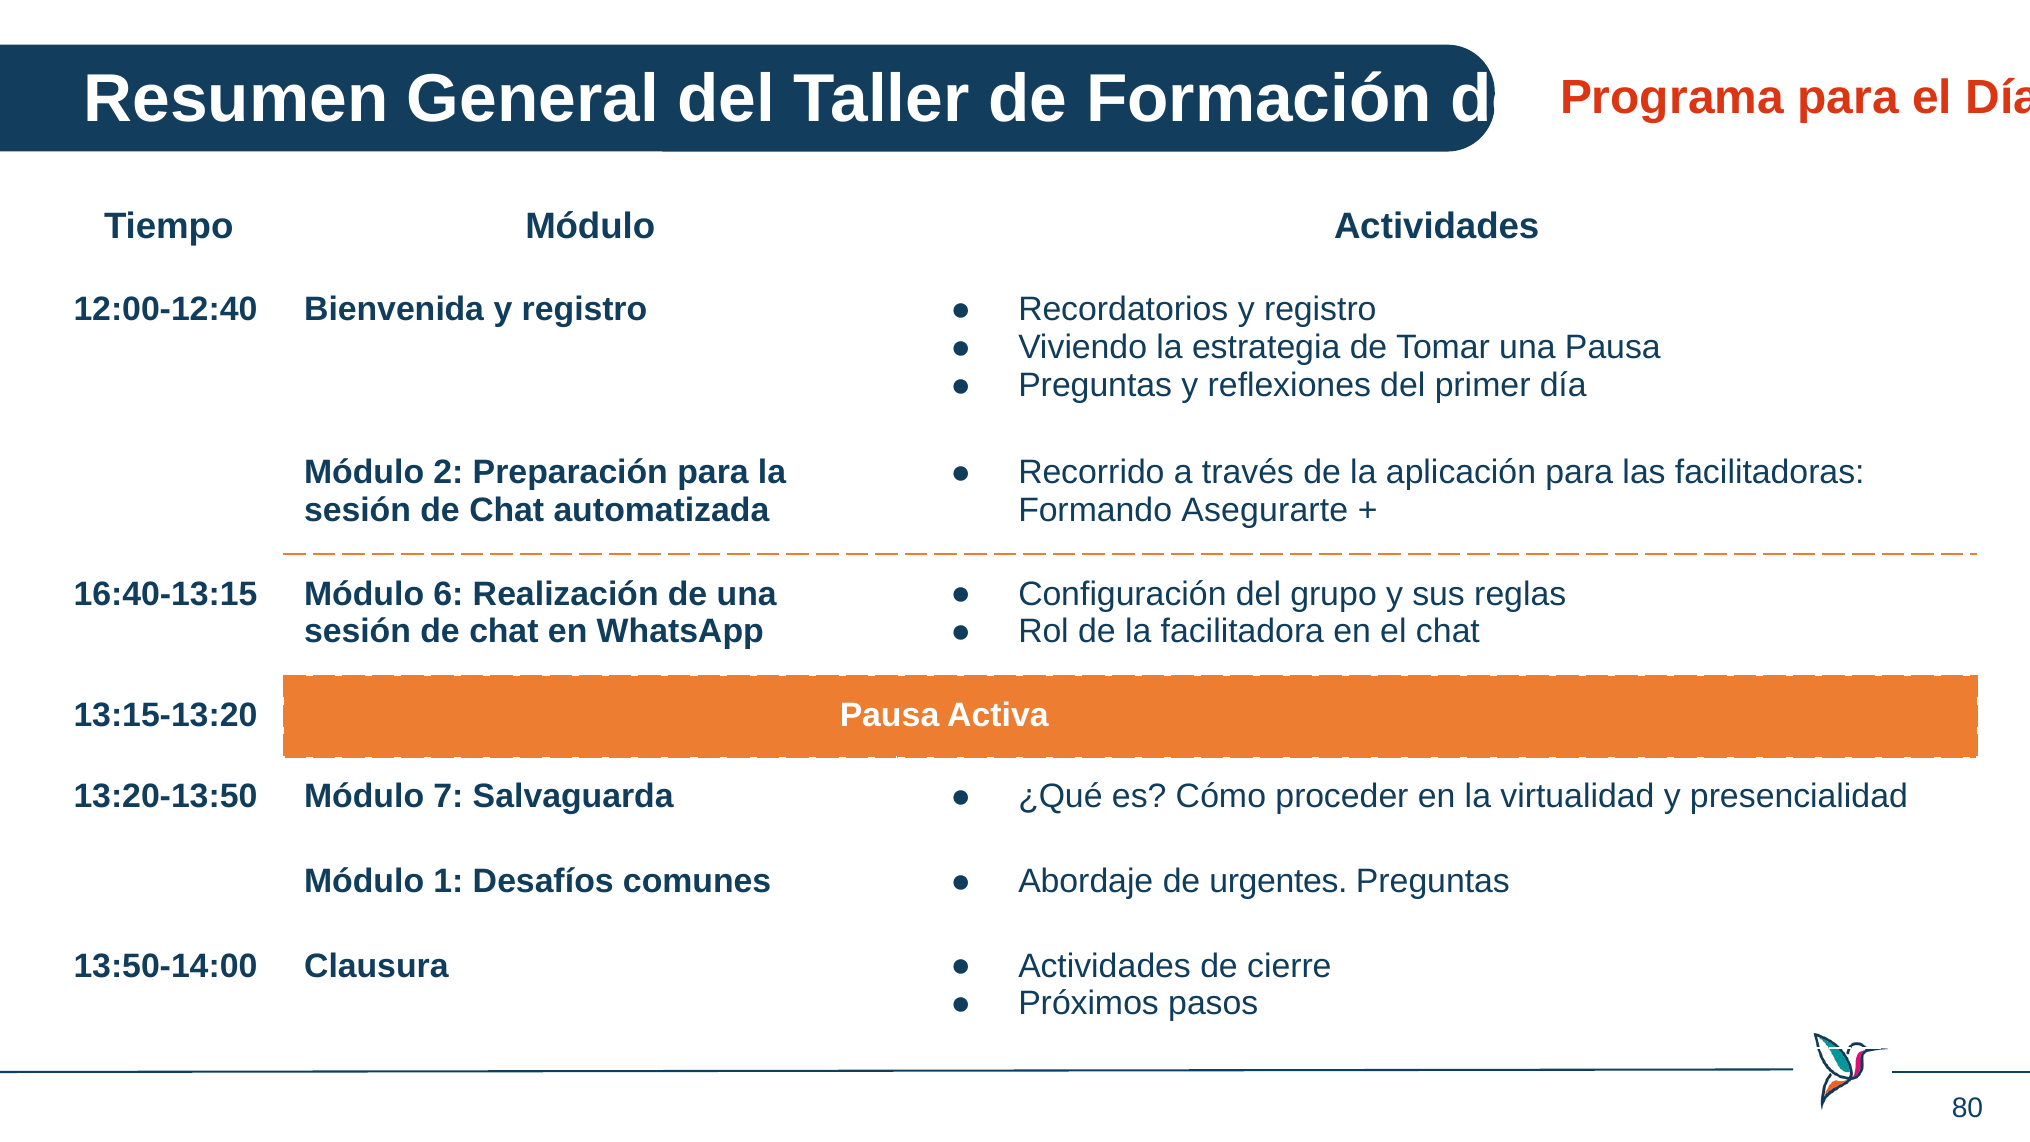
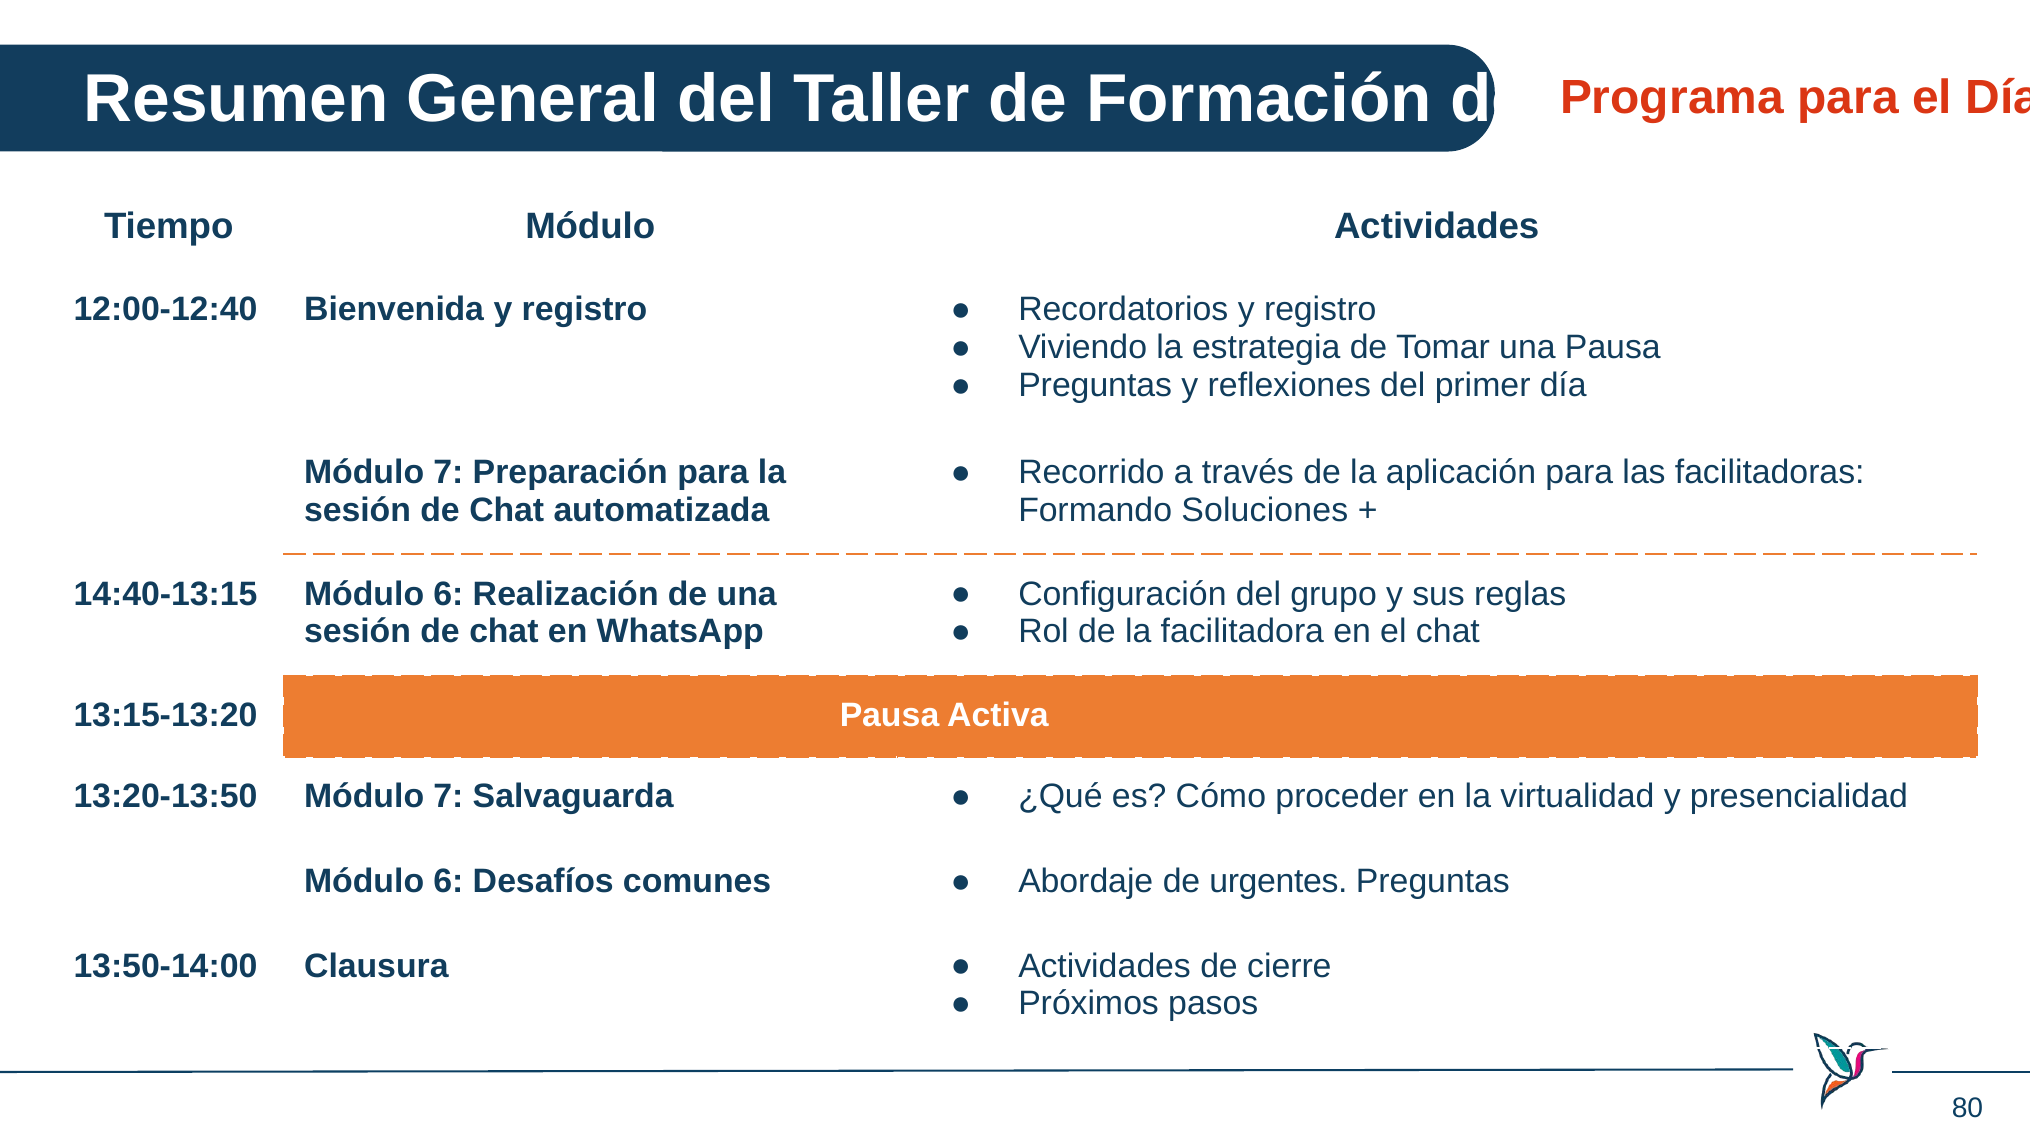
2: 2 -> 7 (448, 472)
Asegurarte: Asegurarte -> Soluciones (1265, 510)
16:40-13:15: 16:40-13:15 -> 14:40-13:15 (166, 594)
1: 1 -> 6 (448, 881)
